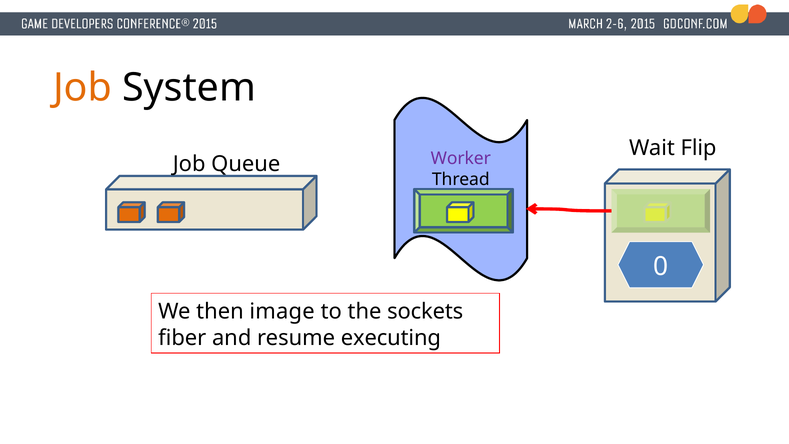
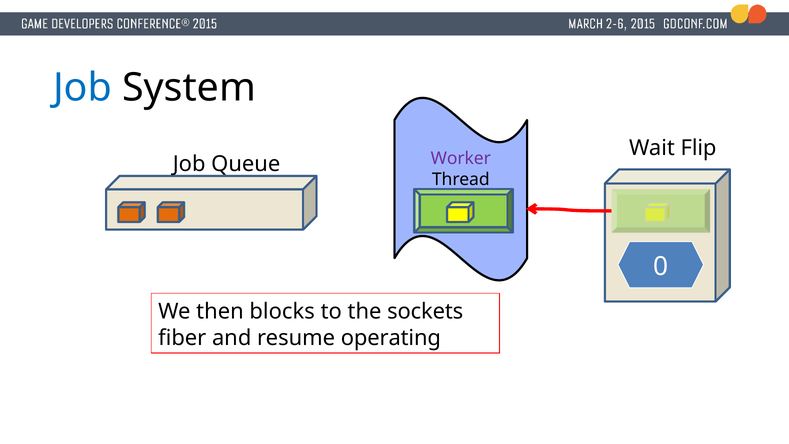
Job colour: orange -> blue (82, 87)
image: image -> blocks (282, 311)
executing: executing -> operating (391, 338)
